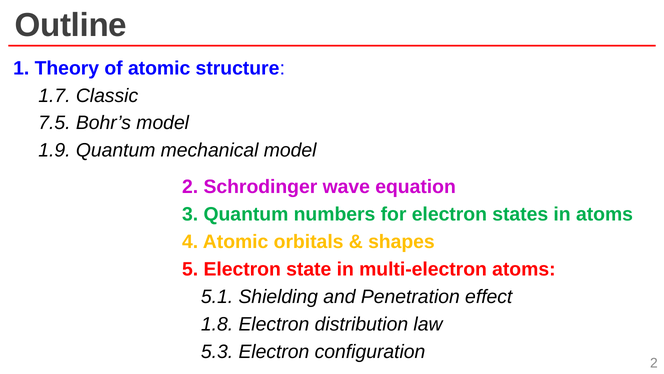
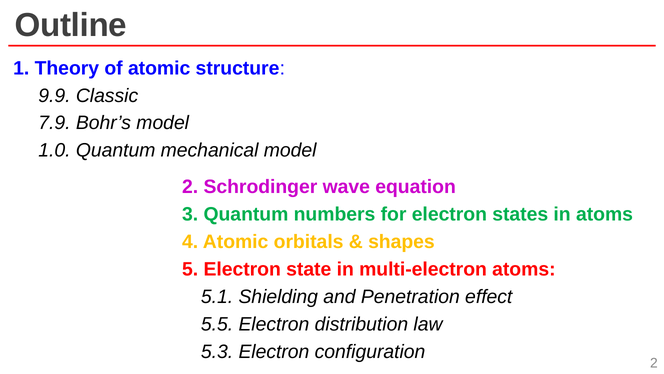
1.7: 1.7 -> 9.9 (54, 96)
7.5: 7.5 -> 7.9 (54, 123)
1.9: 1.9 -> 1.0 (54, 150)
1.8: 1.8 -> 5.5 (217, 324)
